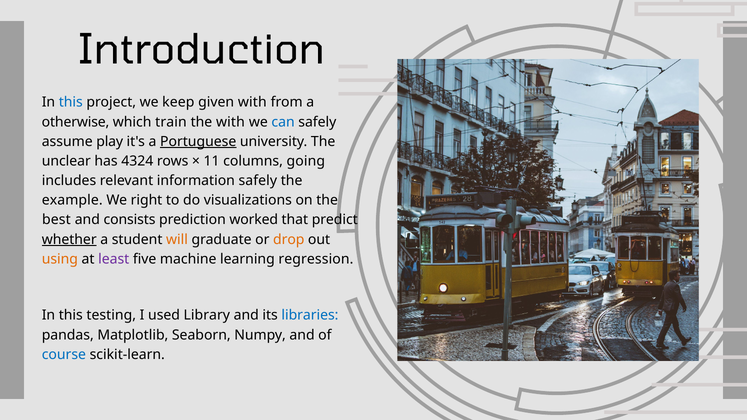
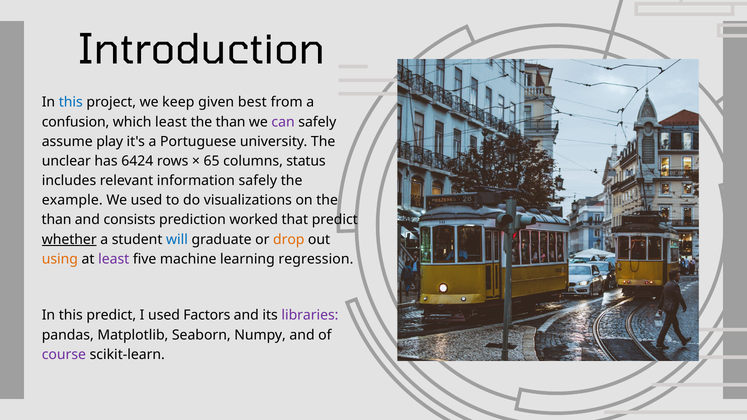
given with: with -> best (252, 102)
otherwise: otherwise -> confusion (76, 122)
which train: train -> least (171, 122)
with: with -> than (231, 122)
can colour: blue -> purple (283, 122)
Portuguese underline: present -> none (198, 142)
4324: 4324 -> 6424 (137, 161)
11: 11 -> 65 (212, 161)
going: going -> status (306, 161)
We right: right -> used (147, 200)
best: best -> than (57, 220)
will colour: orange -> blue (177, 240)
this testing: testing -> predict (111, 316)
Library: Library -> Factors (207, 316)
libraries colour: blue -> purple (310, 316)
course colour: blue -> purple (64, 355)
